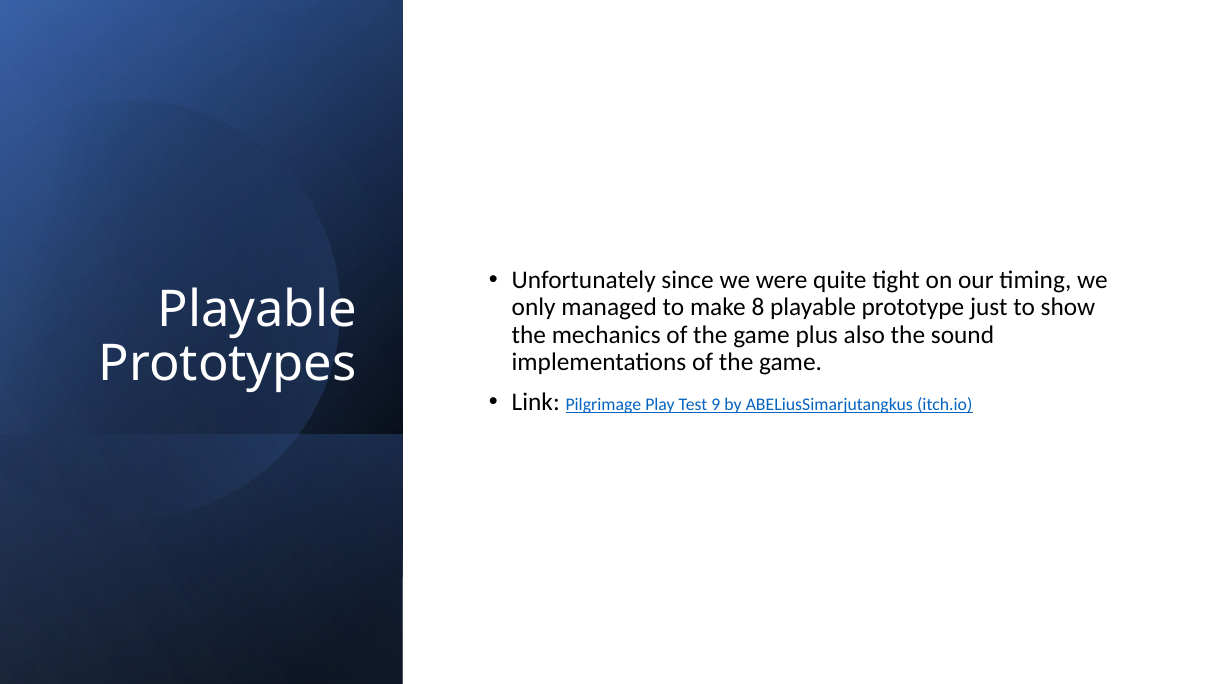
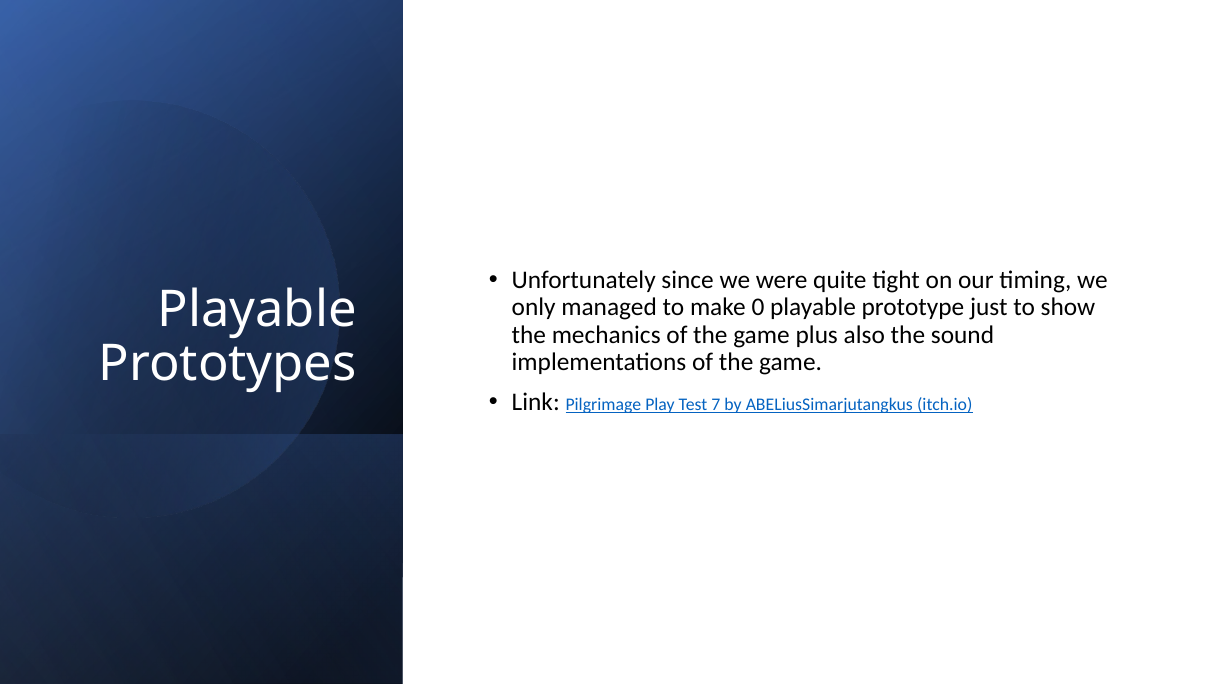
8: 8 -> 0 (758, 307)
9: 9 -> 7 (716, 405)
